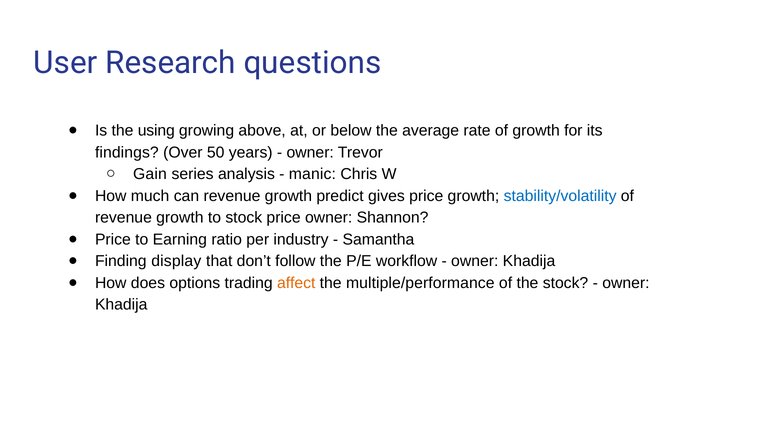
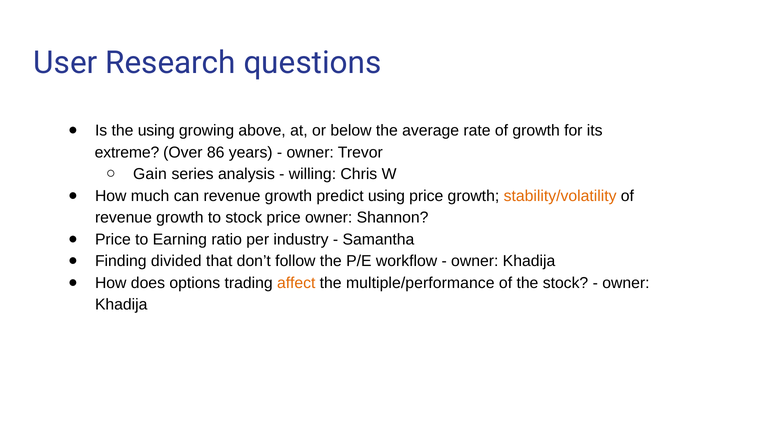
findings: findings -> extreme (127, 152)
50: 50 -> 86 (216, 152)
manic: manic -> willing (312, 174)
predict gives: gives -> using (386, 196)
stability/volatility colour: blue -> orange (560, 196)
display: display -> divided (176, 261)
